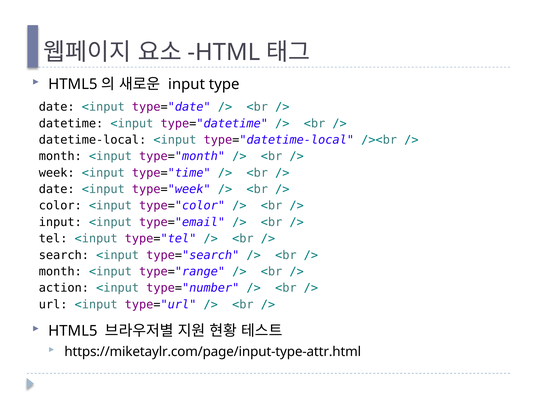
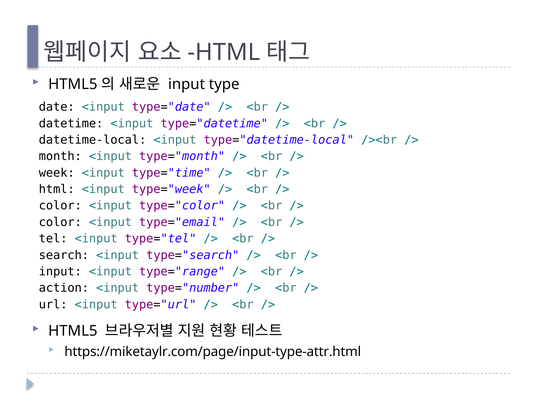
date: date -> html (57, 189)
input: input -> color (60, 222)
month: month -> input (60, 271)
